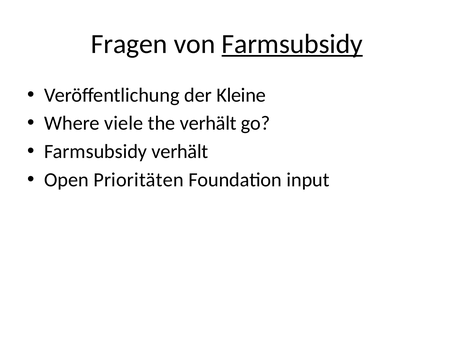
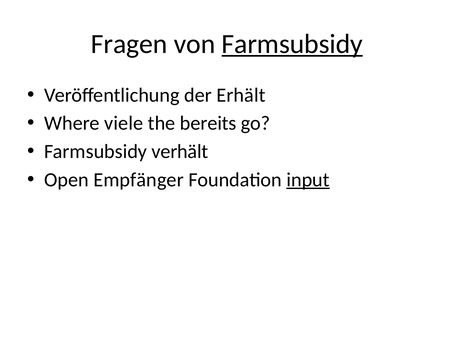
Kleine: Kleine -> Erhält (241, 95)
the verhält: verhält -> bereits (208, 123)
Prioritäten: Prioritäten -> Empfänger (139, 180)
input underline: none -> present (308, 180)
